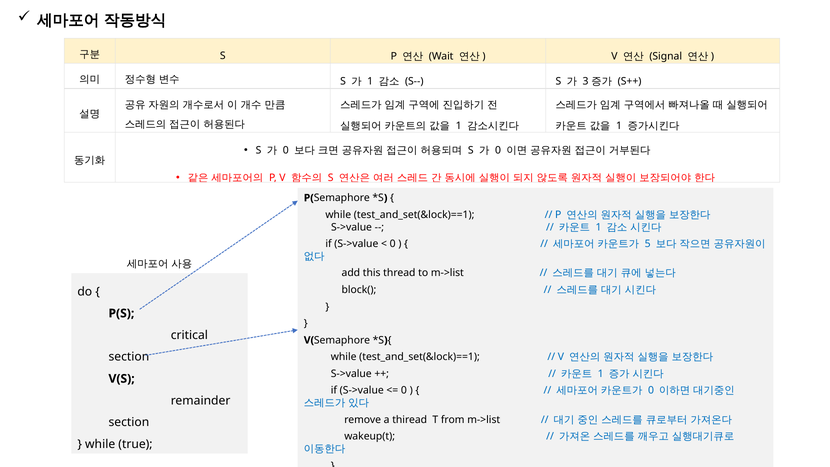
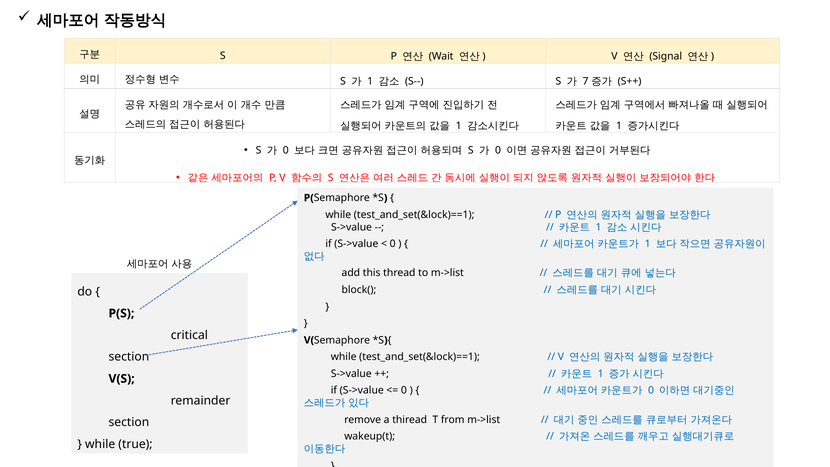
3: 3 -> 7 (586, 81)
5: 5 -> 1 (648, 244)
